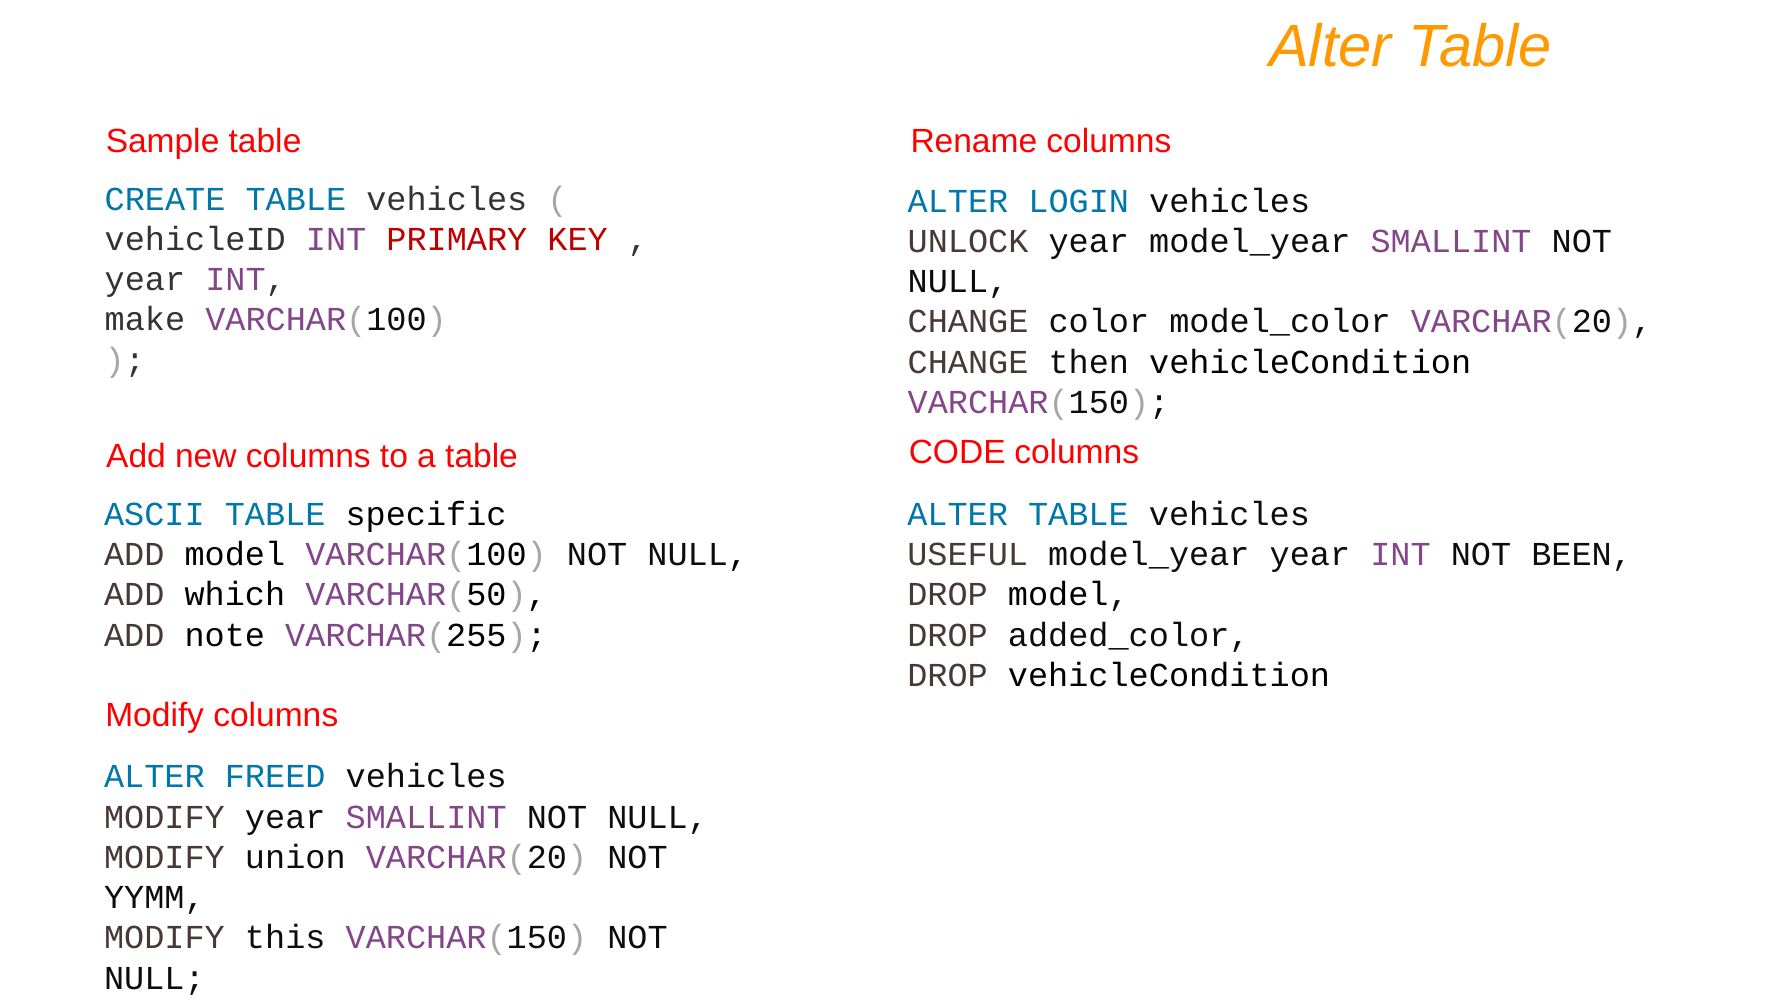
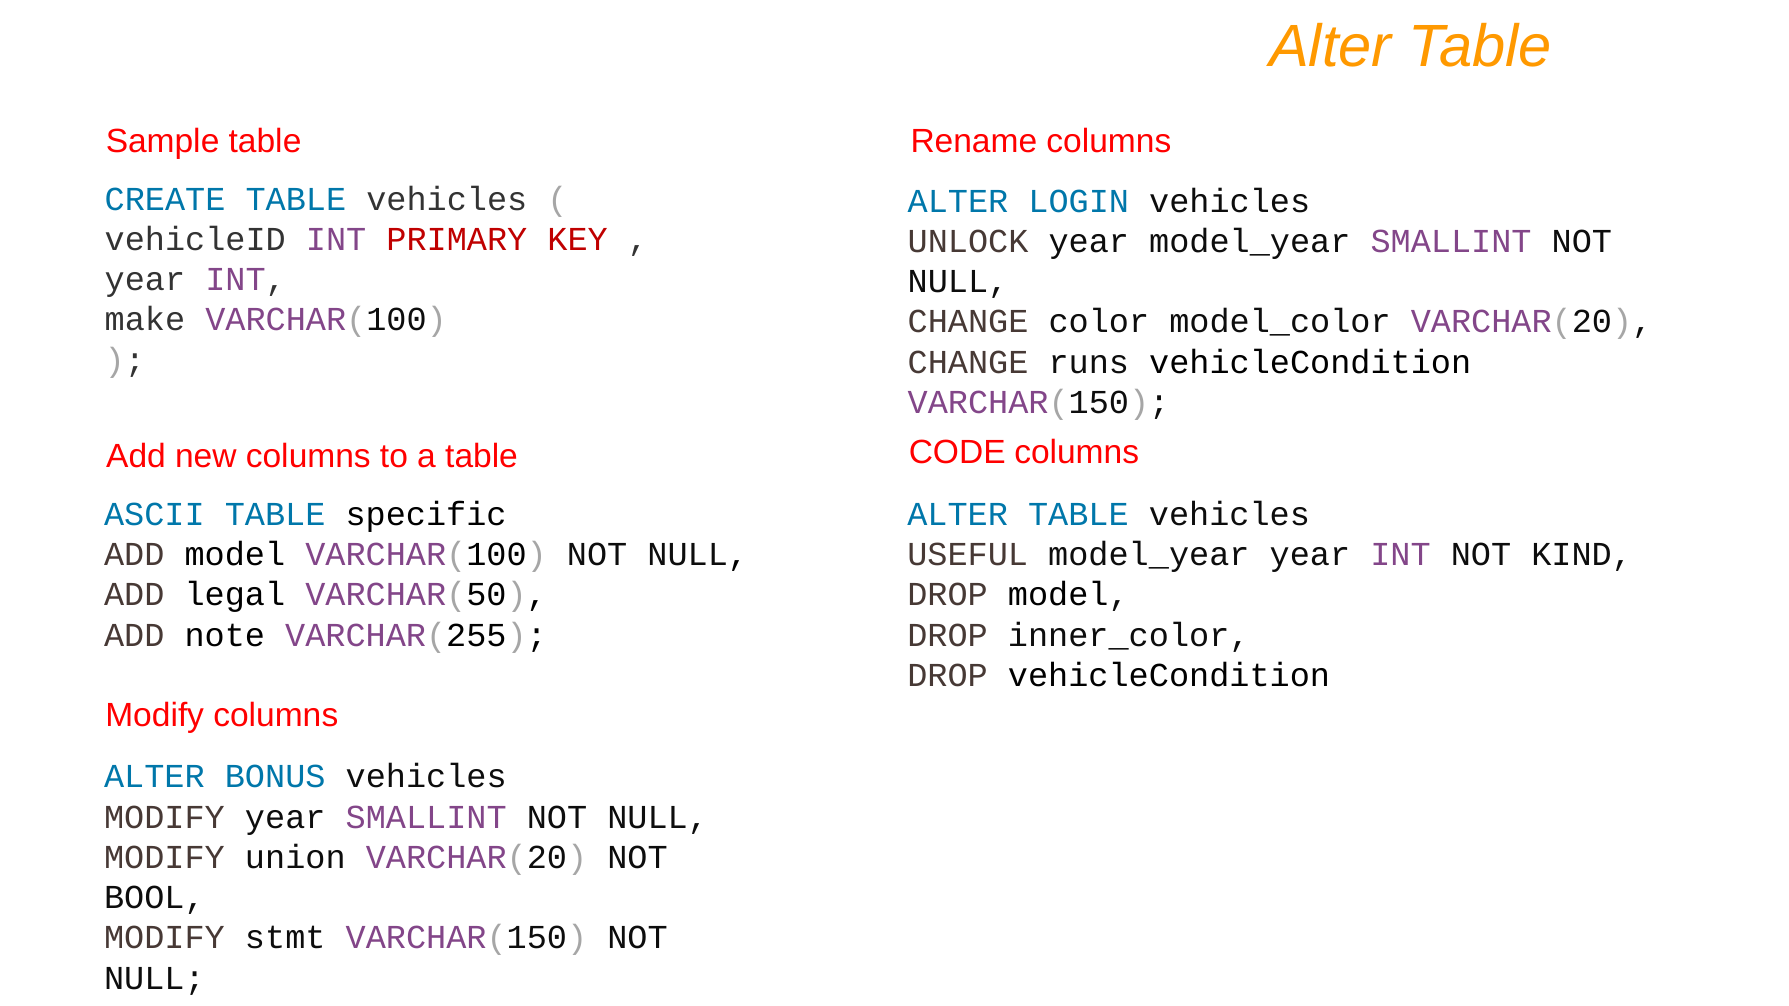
then: then -> runs (1089, 362)
BEEN: BEEN -> KIND (1582, 555)
which: which -> legal (235, 595)
added_color: added_color -> inner_color (1129, 635)
FREED: FREED -> BONUS (275, 777)
YYMM: YYMM -> BOOL (154, 898)
this: this -> stmt (285, 938)
